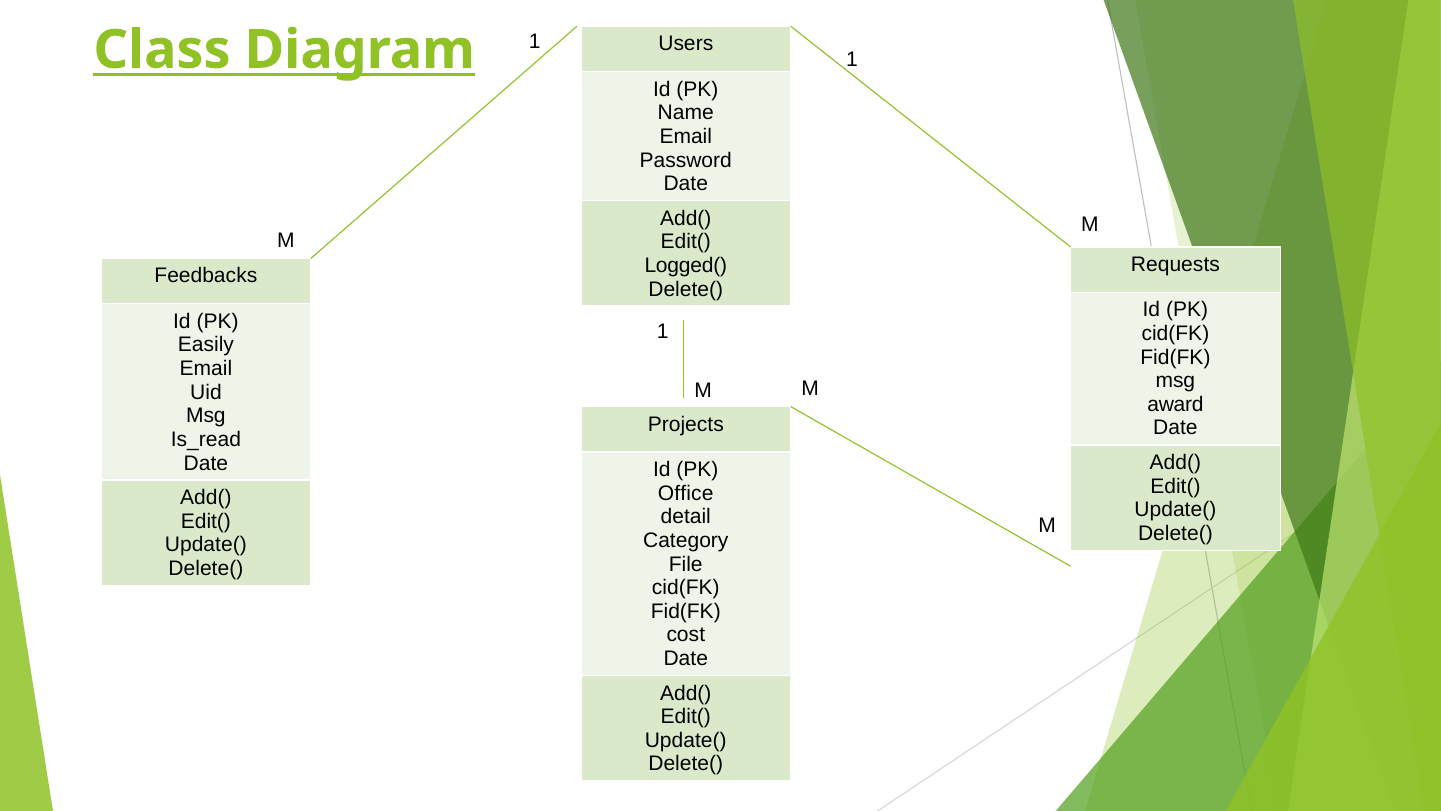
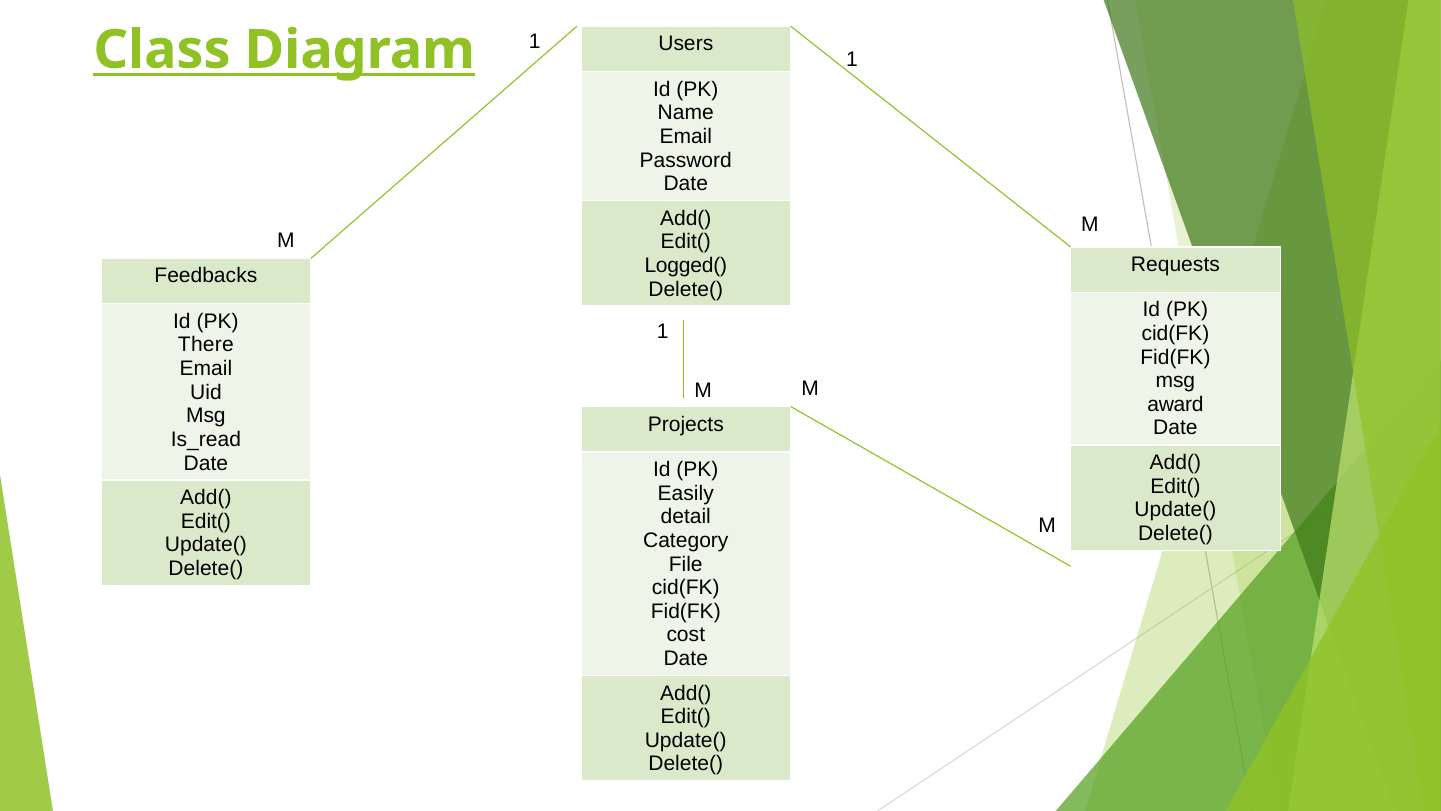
Easily: Easily -> There (206, 345)
Office: Office -> Easily (686, 493)
